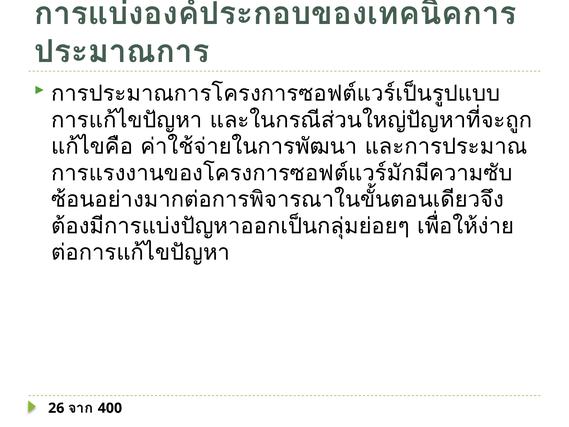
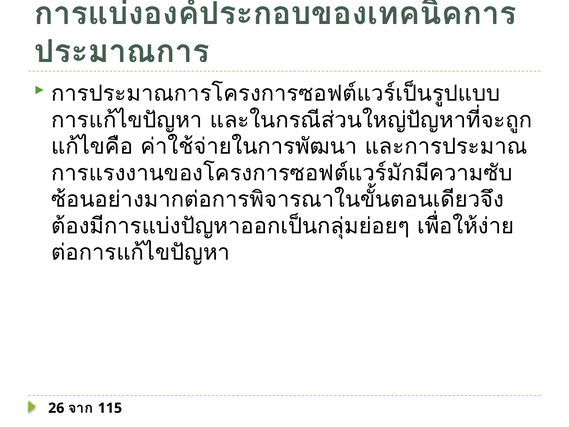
400: 400 -> 115 (110, 408)
